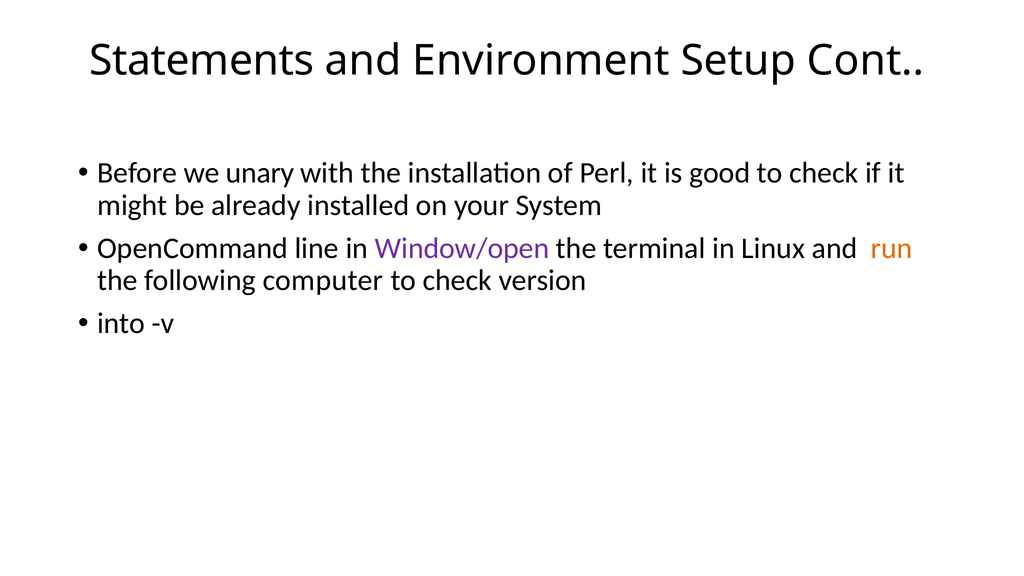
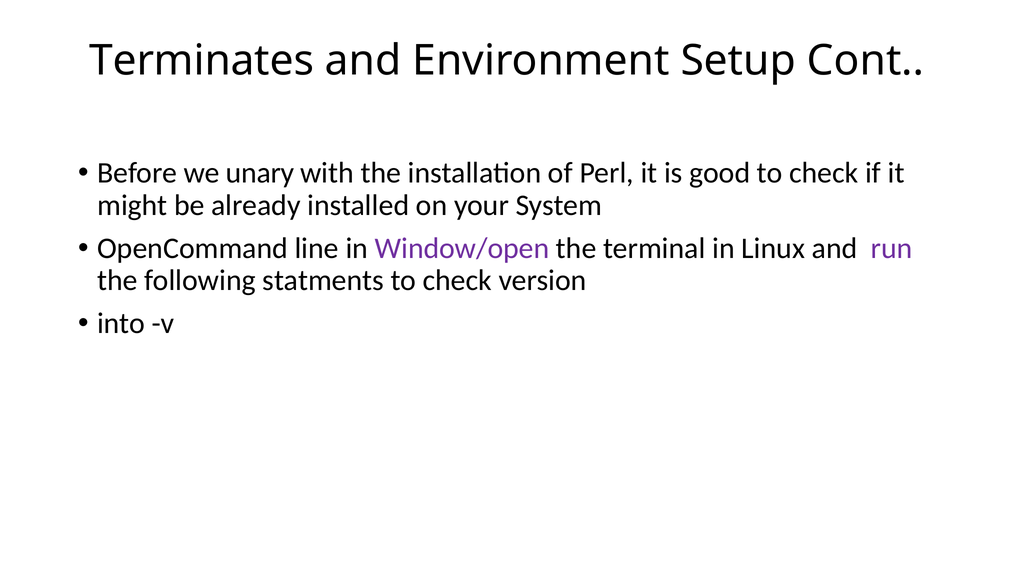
Statements: Statements -> Terminates (202, 60)
run colour: orange -> purple (892, 248)
computer: computer -> statments (323, 281)
